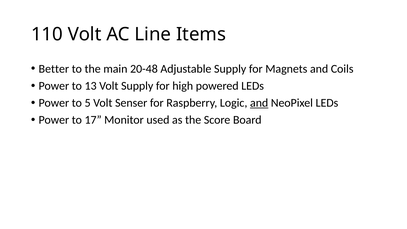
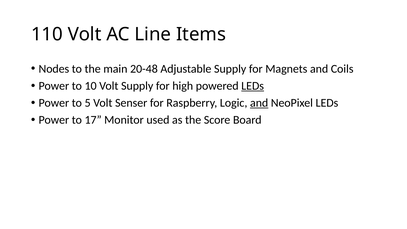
Better: Better -> Nodes (54, 69)
13: 13 -> 10 (91, 86)
LEDs underline: none -> present (253, 86)
